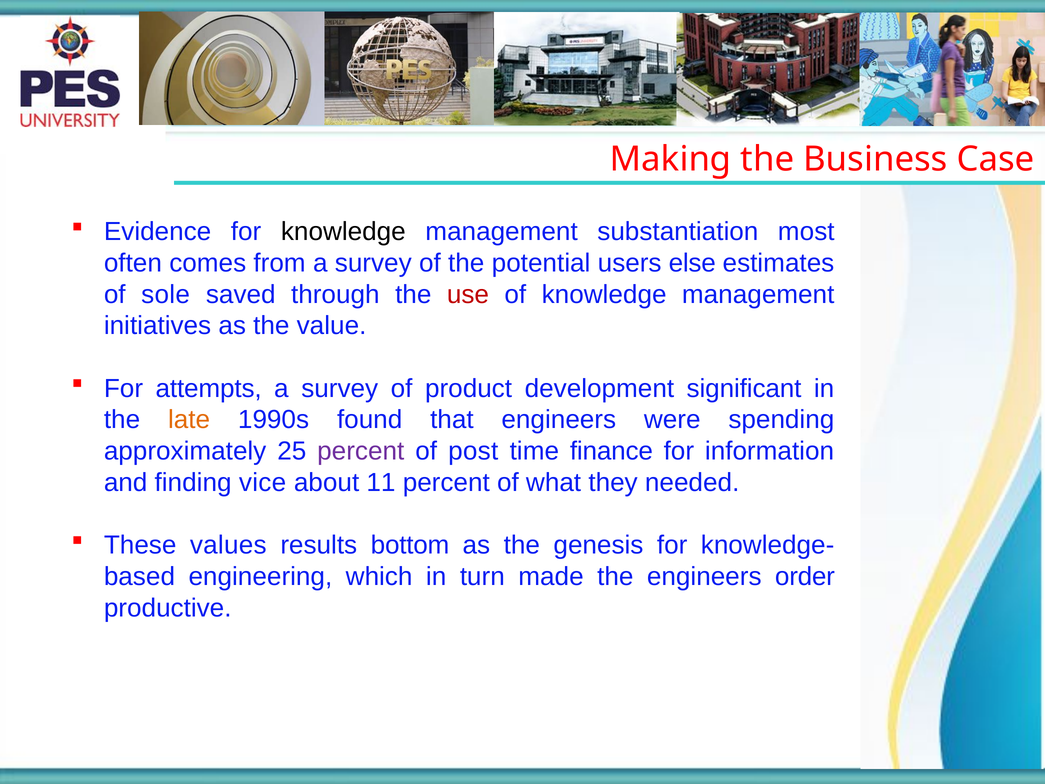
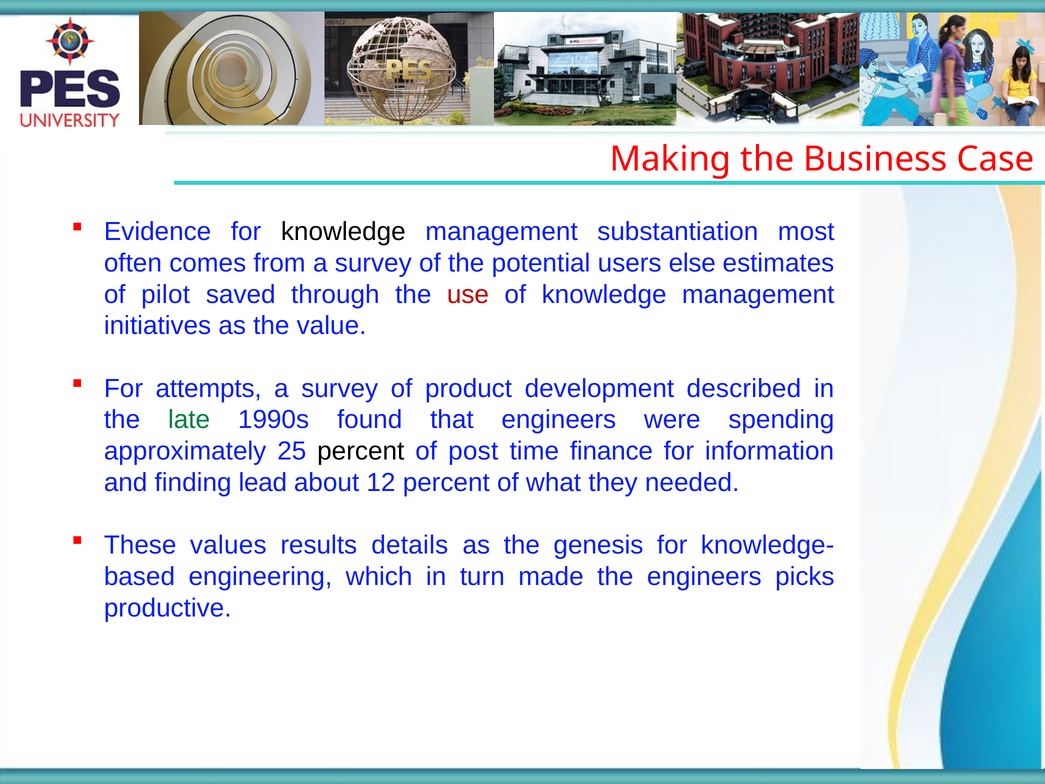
sole: sole -> pilot (166, 294)
significant: significant -> described (744, 388)
late colour: orange -> green (189, 420)
percent colour: purple -> black (361, 451)
vice: vice -> lead (263, 482)
11: 11 -> 12 (381, 482)
bottom: bottom -> details (410, 545)
order: order -> picks (805, 576)
